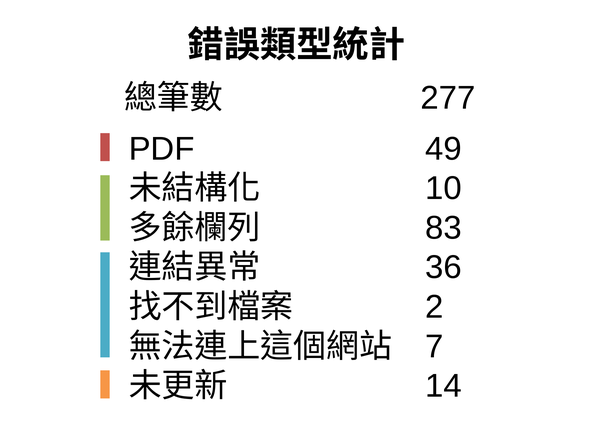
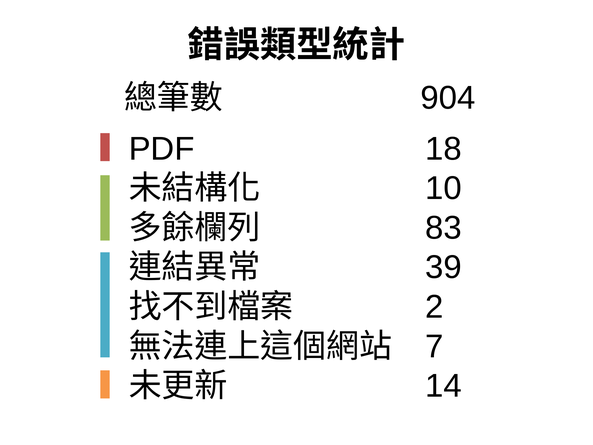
277: 277 -> 904 (448, 98)
49: 49 -> 18 (443, 149)
36: 36 -> 39 (443, 267)
